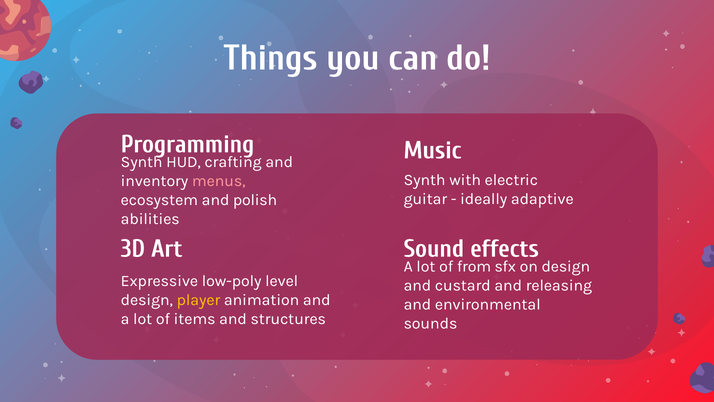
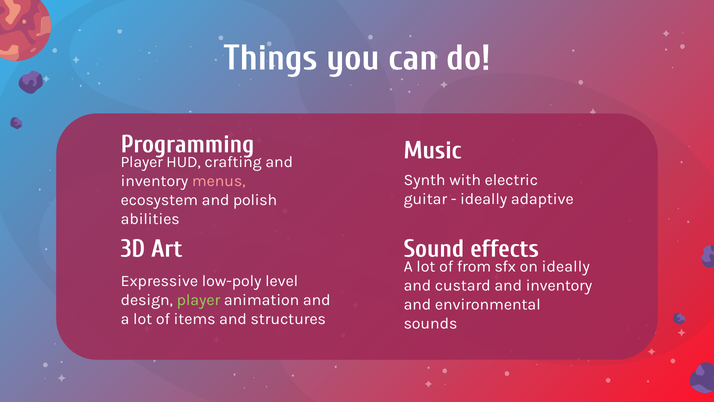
Synth: Synth -> Player (142, 162)
on design: design -> ideally (566, 266)
custard and releasing: releasing -> inventory (559, 285)
player colour: yellow -> light green (198, 300)
